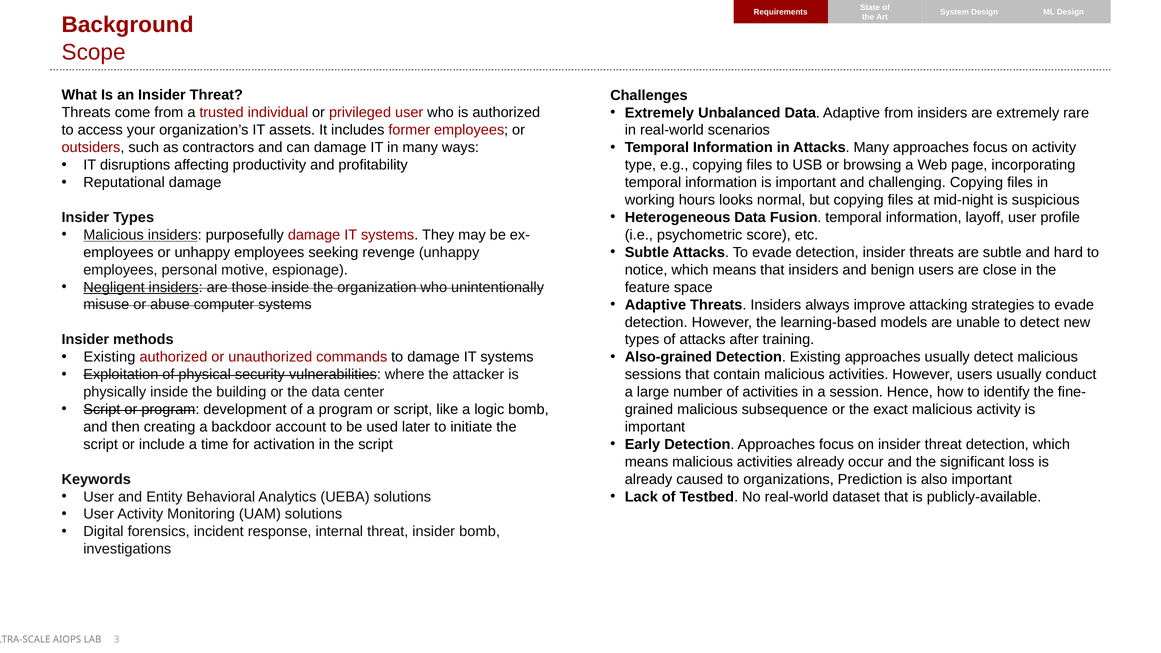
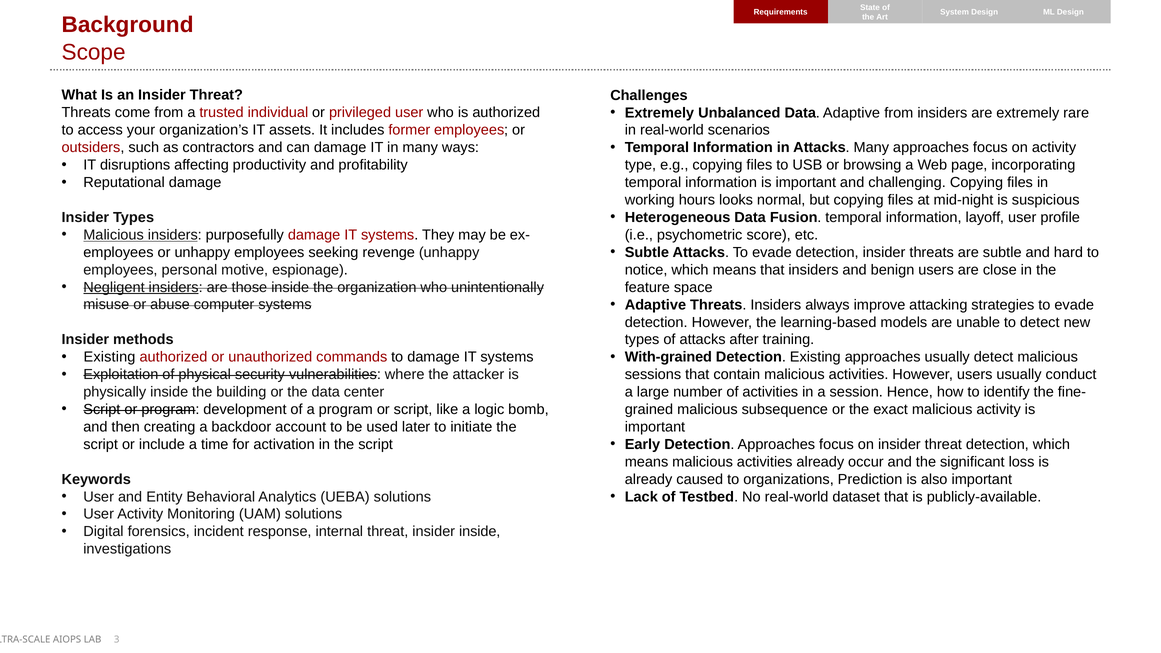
Also-grained: Also-grained -> With-grained (668, 357)
insider bomb: bomb -> inside (480, 532)
